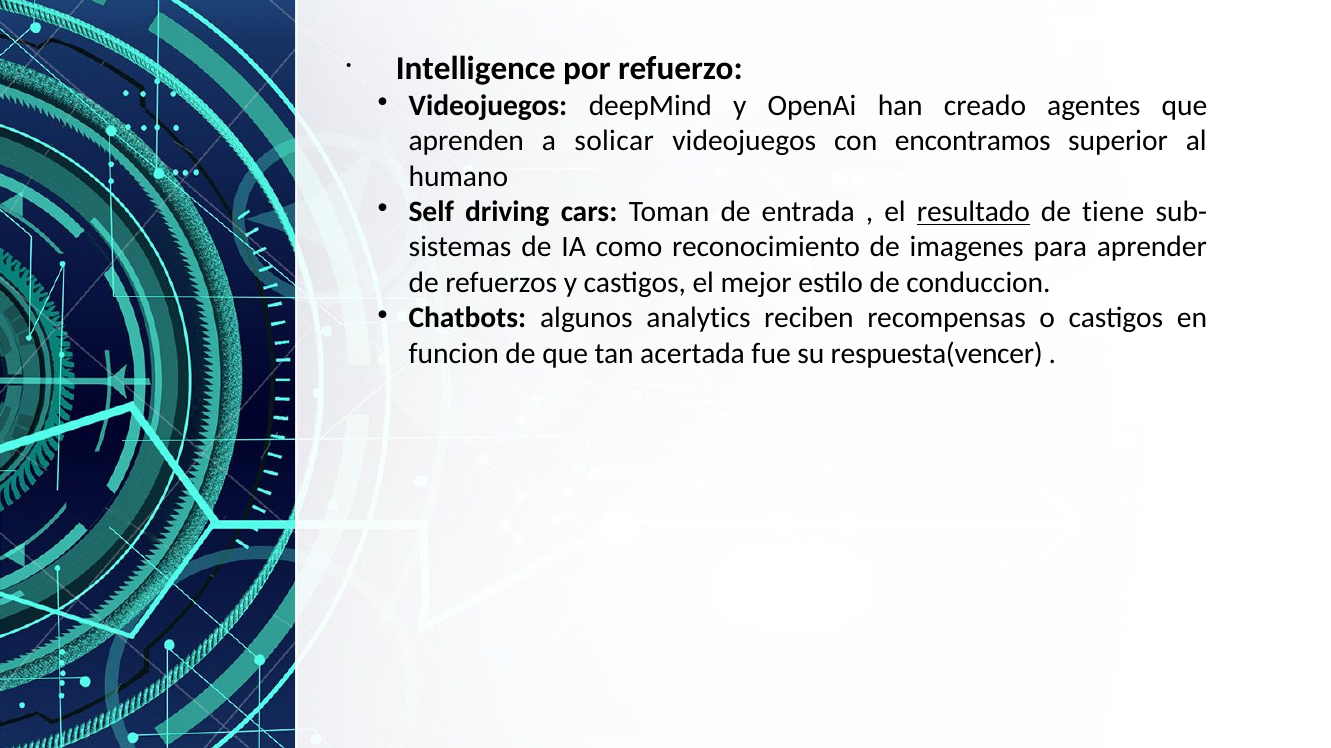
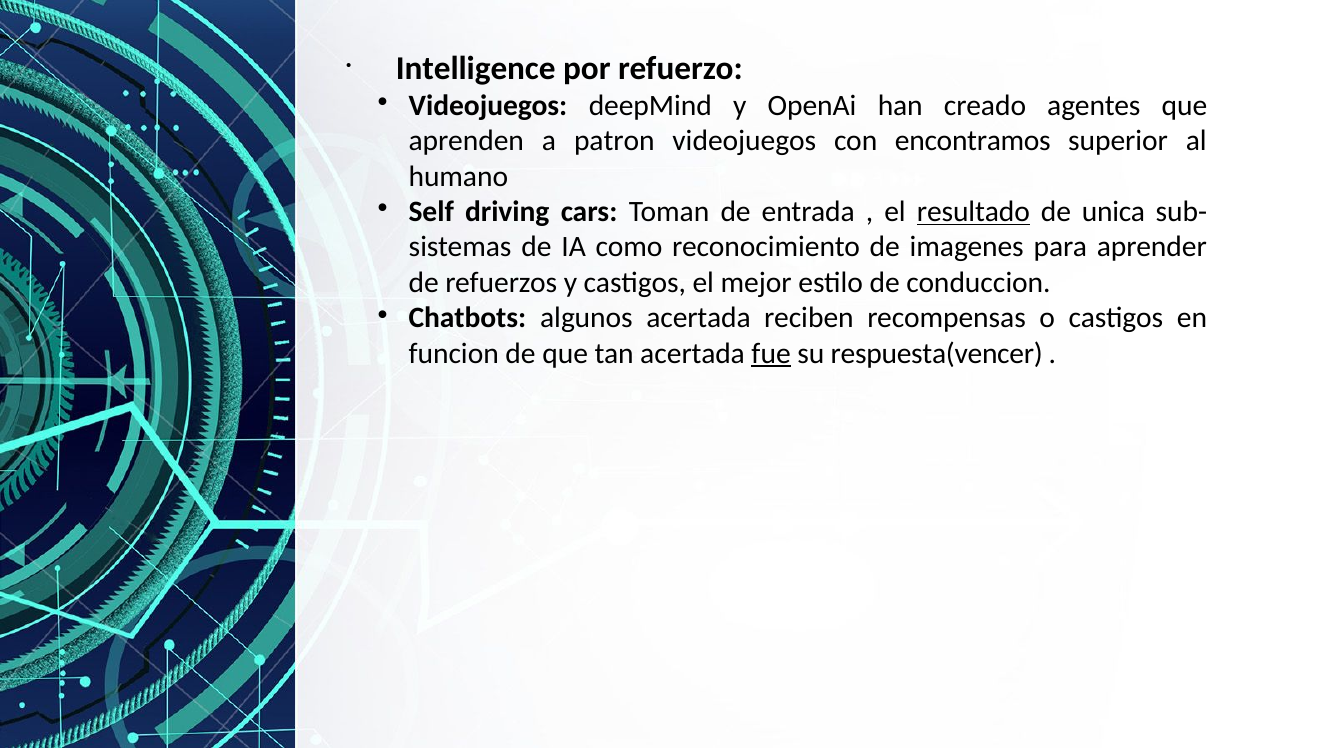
solicar: solicar -> patron (614, 141)
tiene: tiene -> unica (1113, 212)
algunos analytics: analytics -> acertada (699, 318)
fue underline: none -> present (771, 354)
